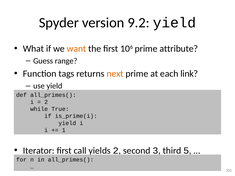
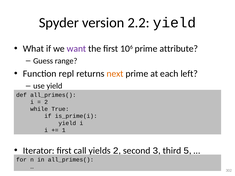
9.2: 9.2 -> 2.2 (139, 23)
want colour: orange -> purple (76, 49)
tags: tags -> repl (66, 74)
link: link -> left (189, 74)
